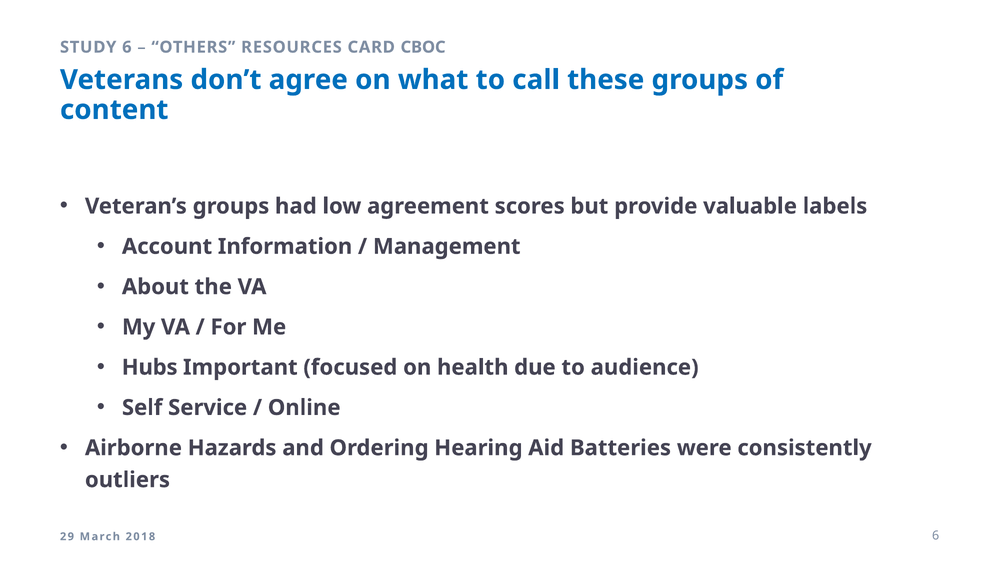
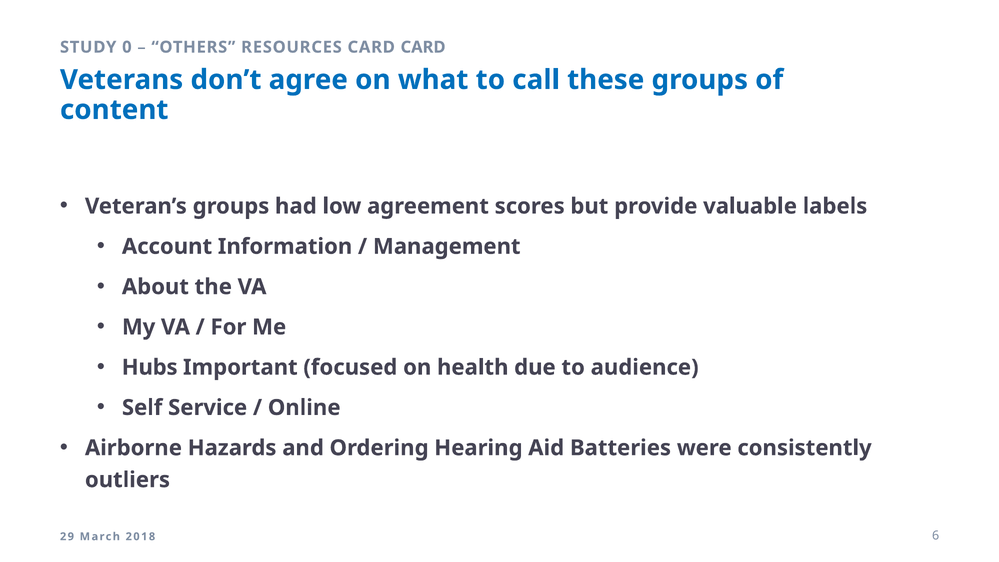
STUDY 6: 6 -> 0 (127, 47)
CARD CBOC: CBOC -> CARD (423, 47)
